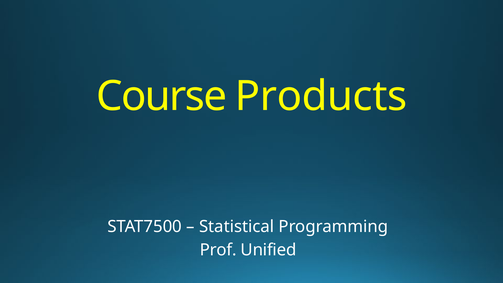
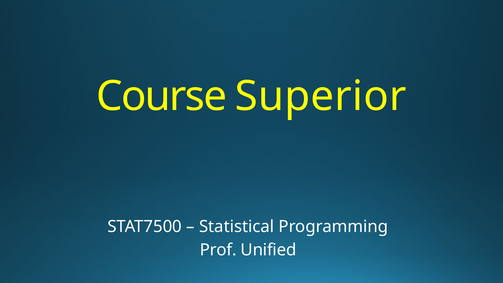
Products: Products -> Superior (321, 96)
